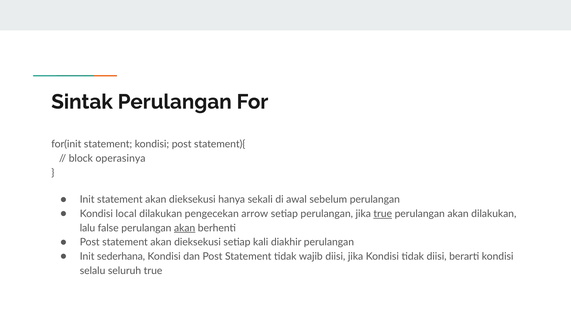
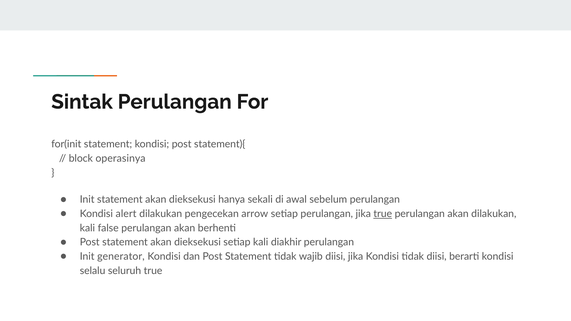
local: local -> alert (126, 214)
lalu: lalu -> kali (87, 228)
akan underline: present -> none (185, 228)
sederhana: sederhana -> generator (121, 257)
